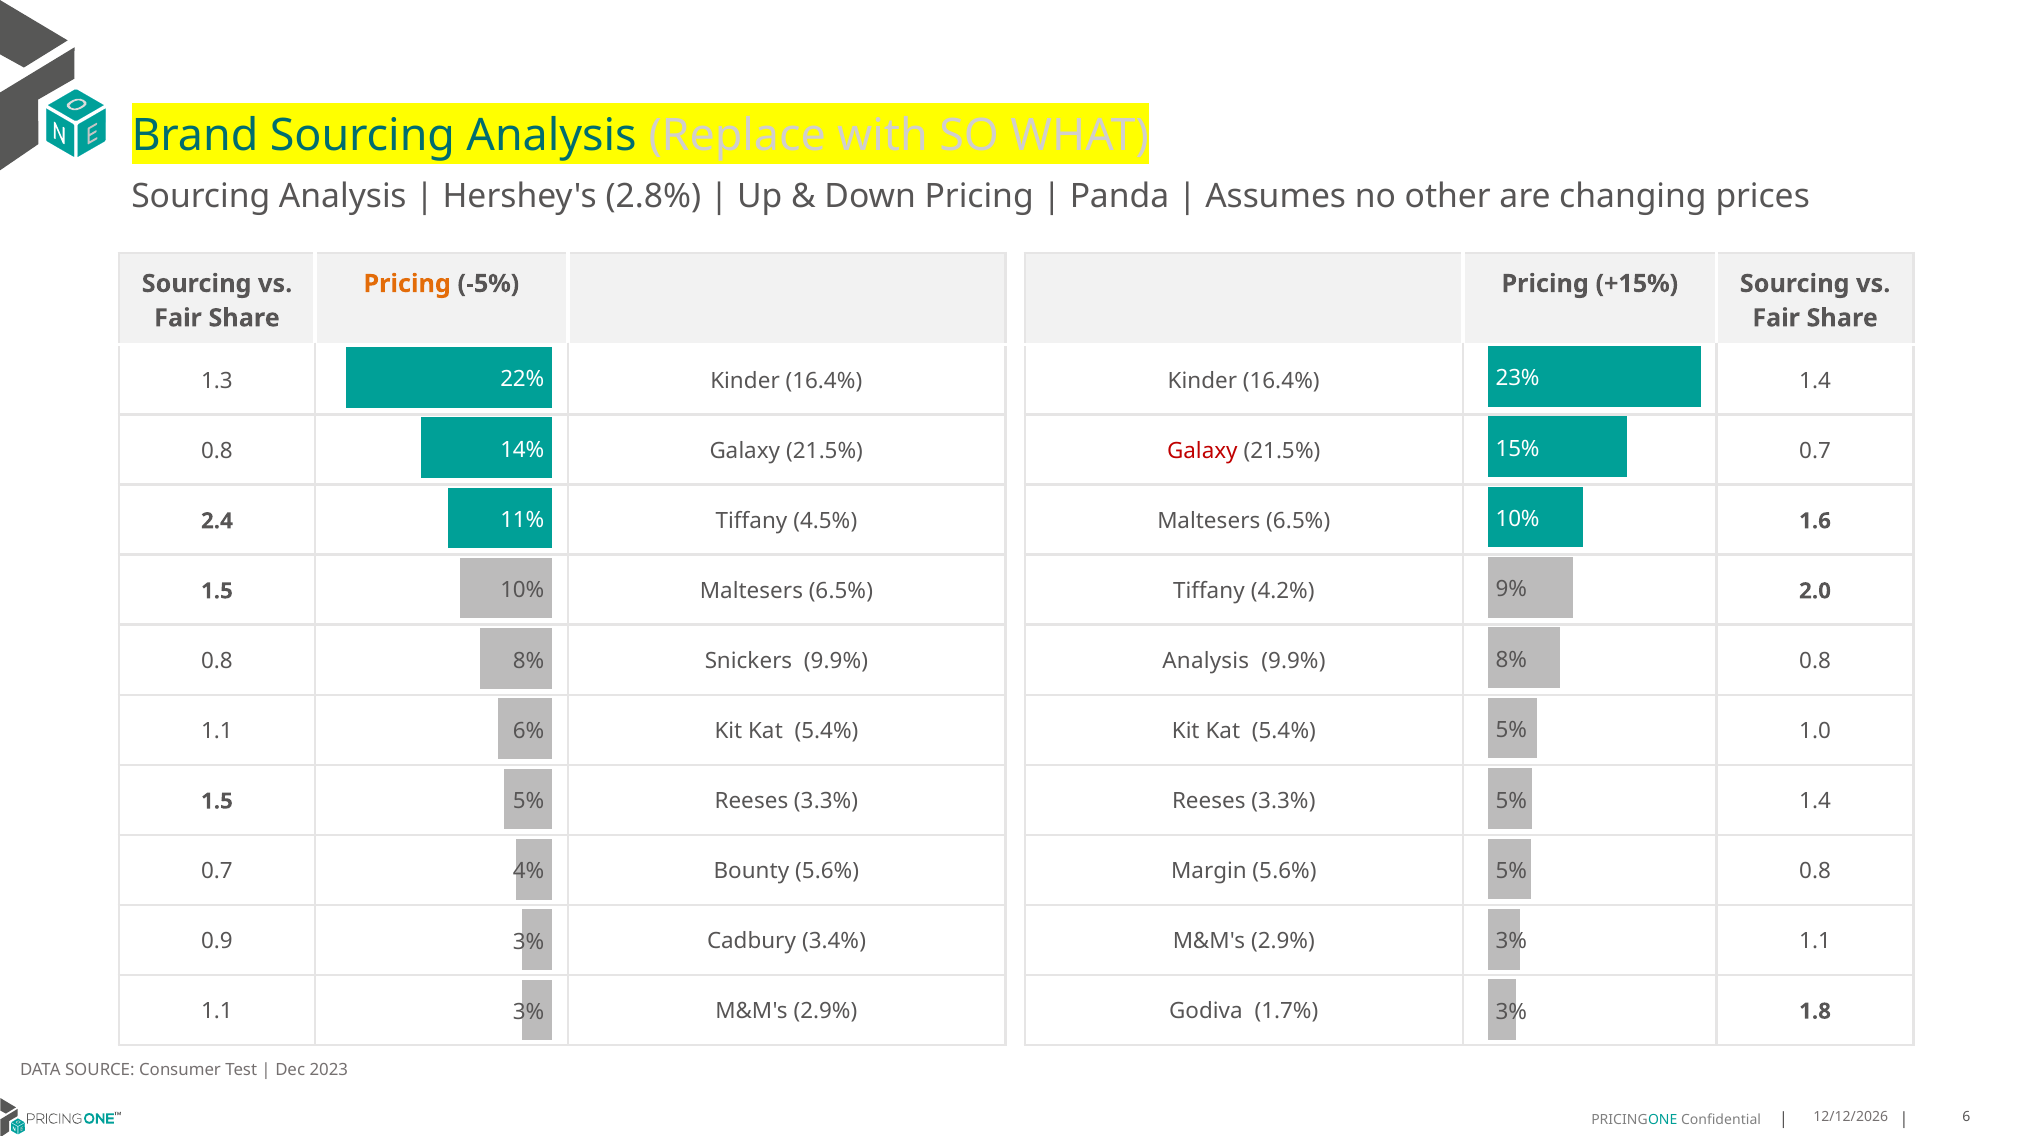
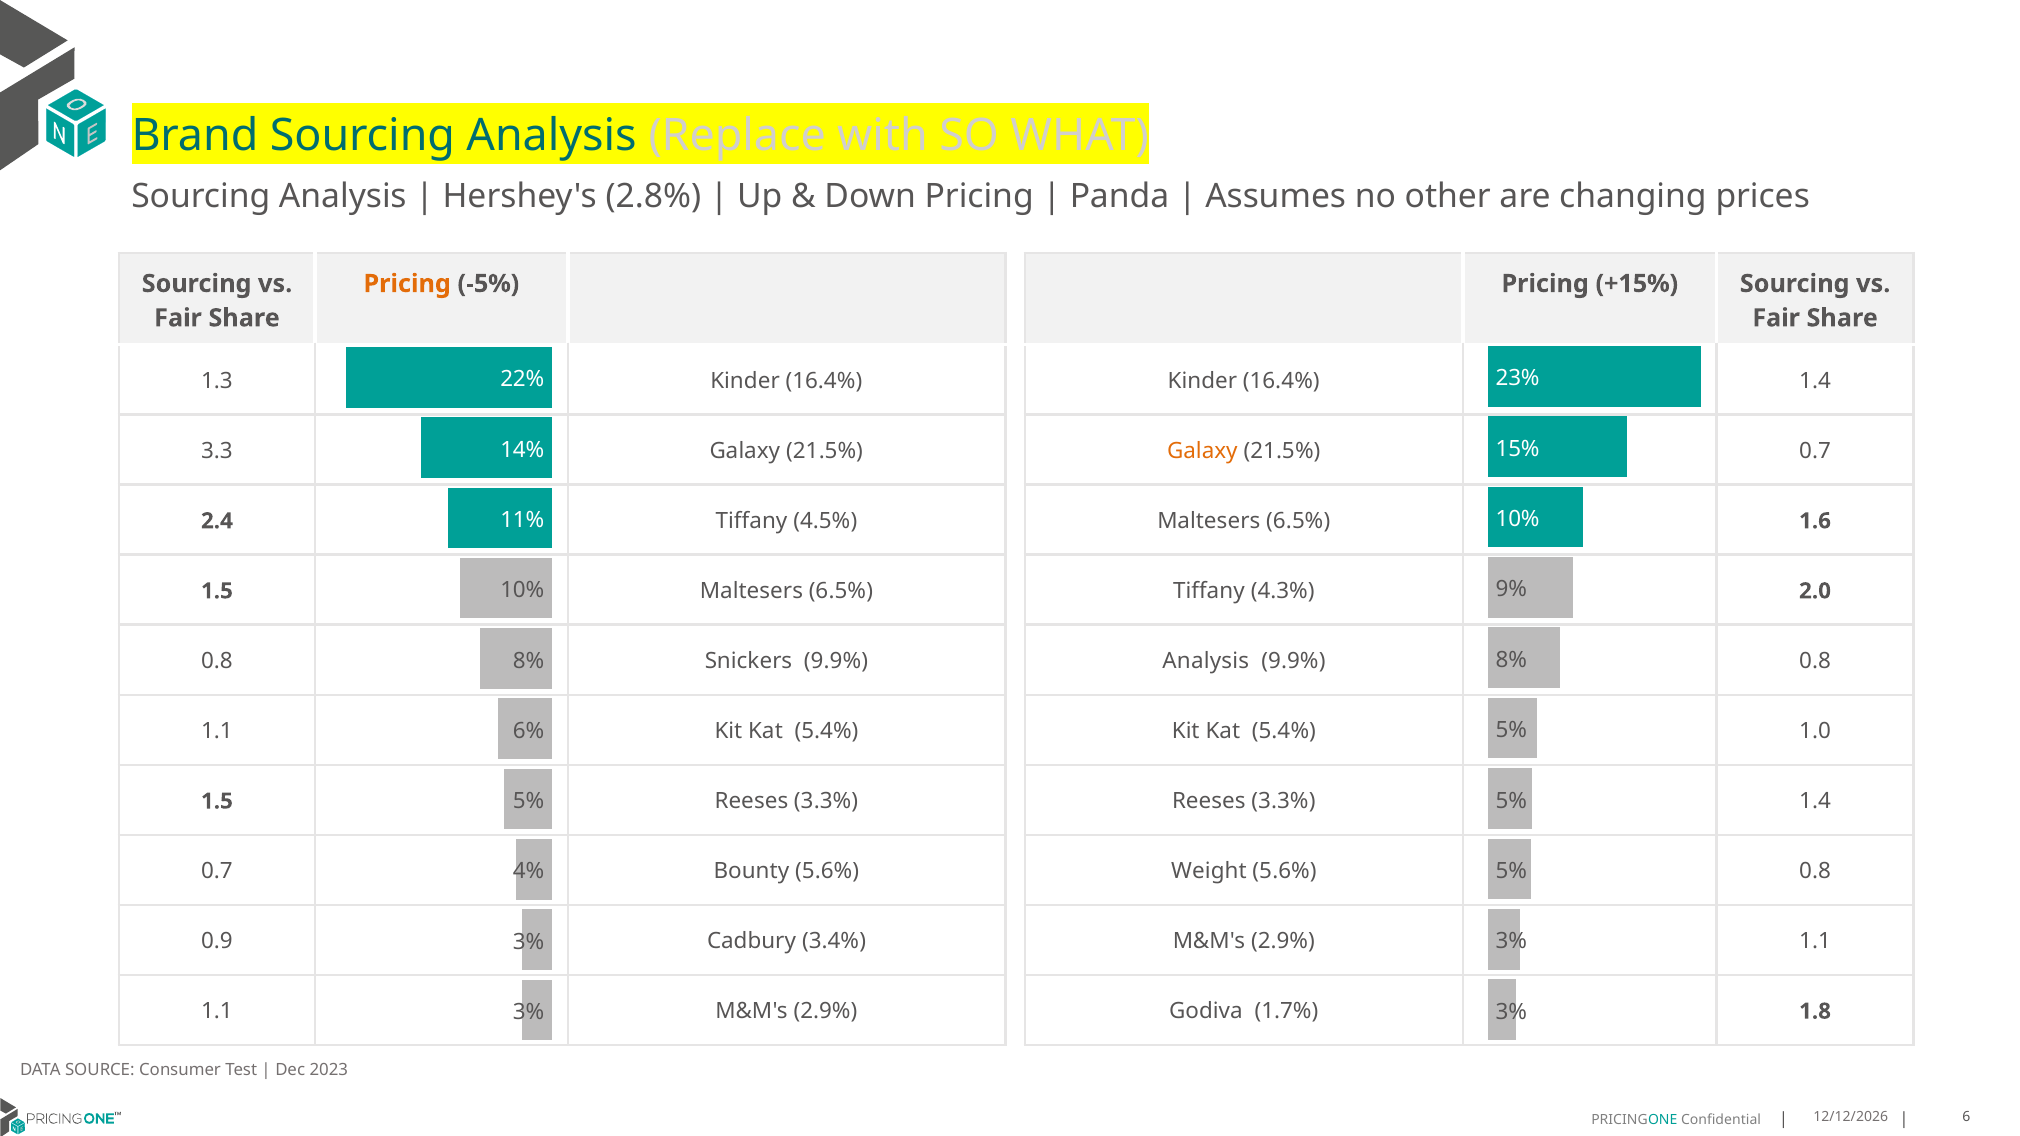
0.8: 0.8 -> 3.3 (217, 451)
Galaxy colour: red -> orange (1202, 451)
4.2%: 4.2% -> 4.3% (1283, 591)
Margin: Margin -> Weight (1209, 871)
